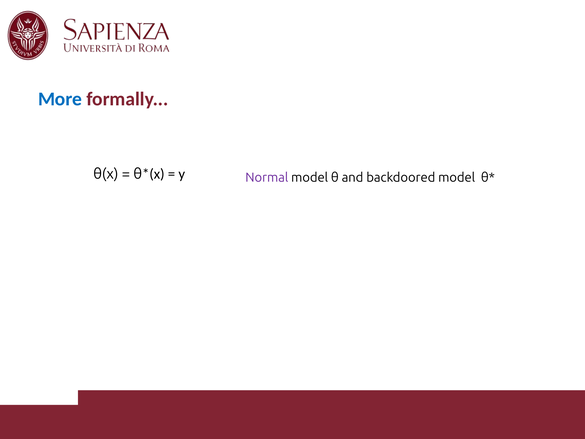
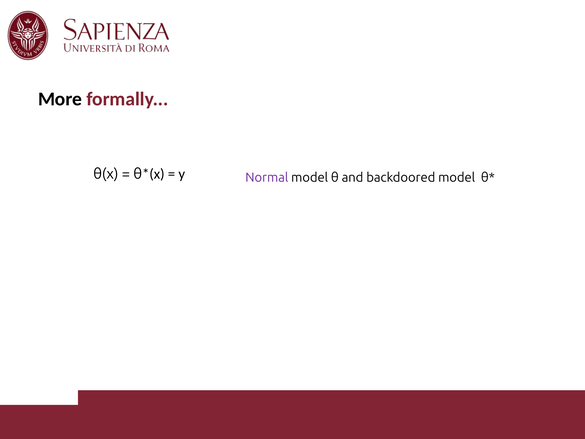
More colour: blue -> black (60, 99)
